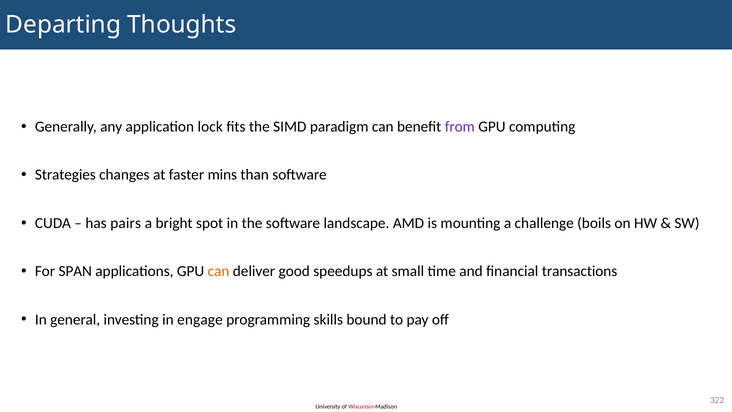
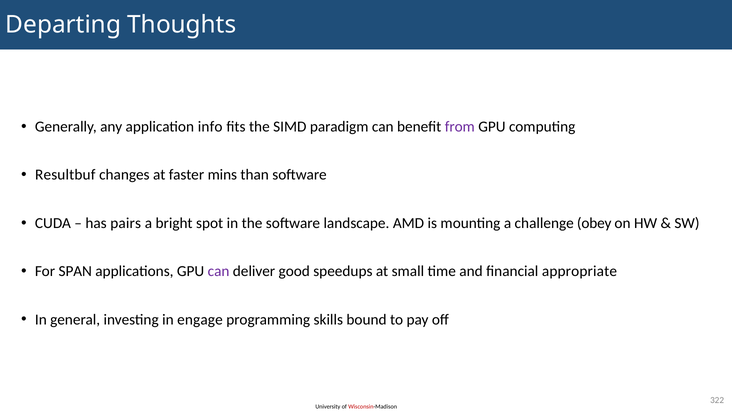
lock: lock -> info (210, 127)
Strategies: Strategies -> Resultbuf (65, 175)
boils: boils -> obey (594, 223)
can colour: orange -> purple (219, 271)
transactions: transactions -> appropriate (579, 271)
